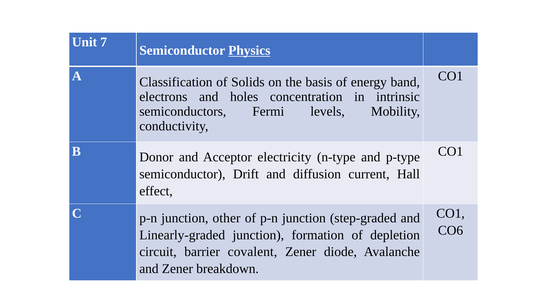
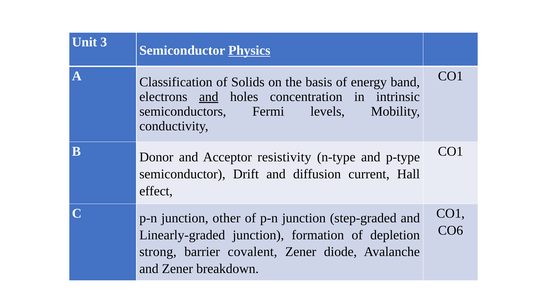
7: 7 -> 3 (104, 42)
and underline: none -> present (209, 97)
electricity: electricity -> resistivity (284, 157)
circuit: circuit -> strong (158, 252)
